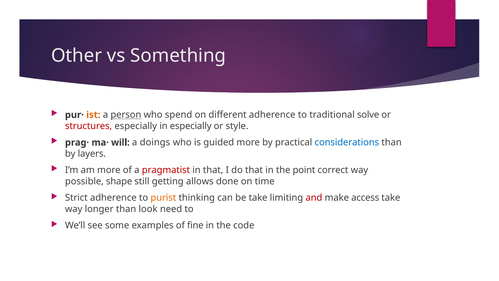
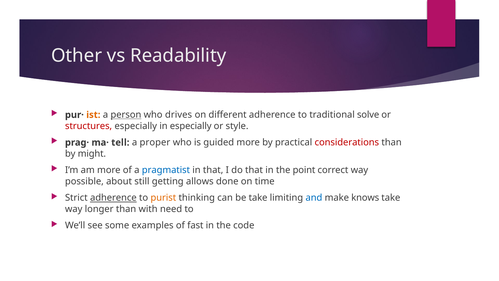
Something: Something -> Readability (178, 56)
spend: spend -> drives (179, 115)
will: will -> tell (120, 142)
doings: doings -> proper (155, 142)
considerations colour: blue -> red (347, 142)
layers: layers -> might (92, 154)
pragmatist colour: red -> blue (166, 170)
shape: shape -> about (119, 181)
adherence underline: none -> present (113, 198)
and colour: red -> blue (314, 198)
access: access -> knows (365, 198)
look: look -> with (148, 209)
fine: fine -> fast (195, 225)
